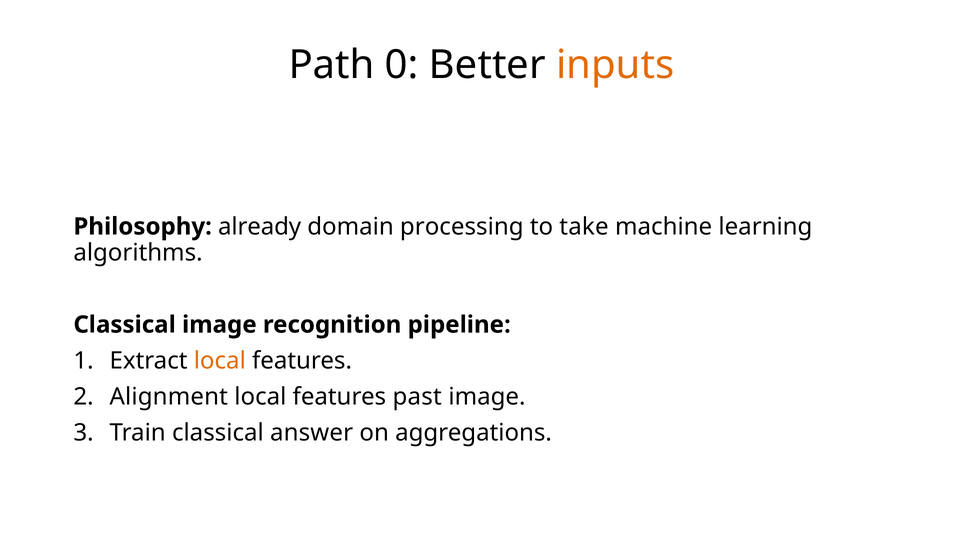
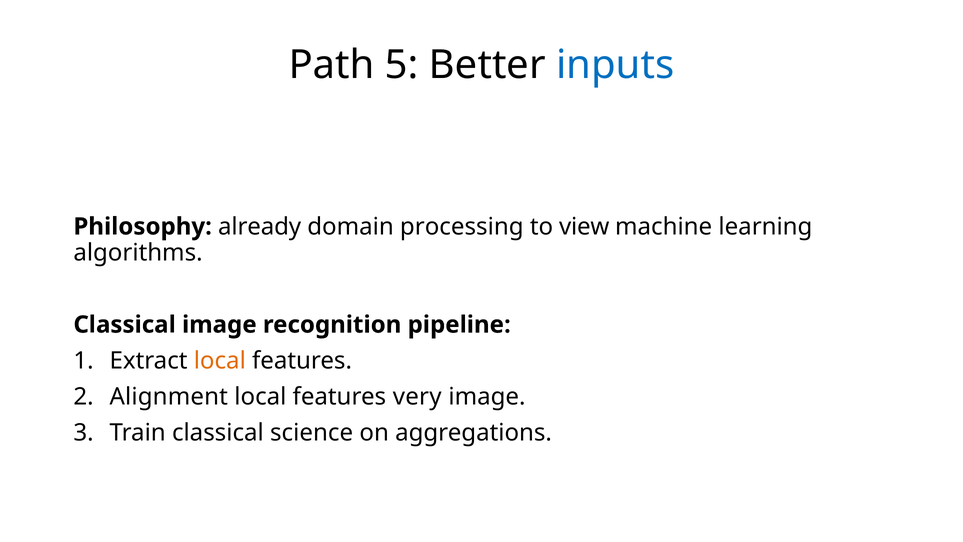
0: 0 -> 5 (402, 65)
inputs colour: orange -> blue (615, 65)
take: take -> view (584, 226)
past: past -> very (417, 397)
answer: answer -> science (312, 433)
